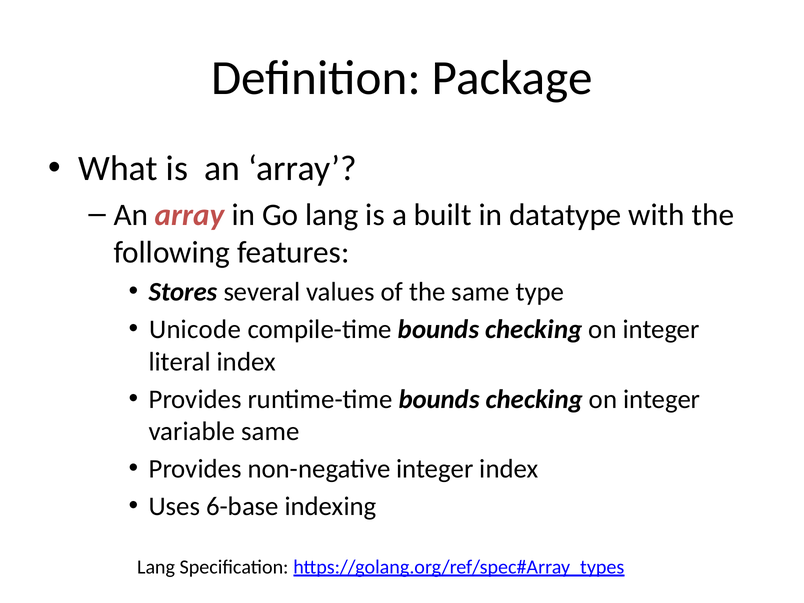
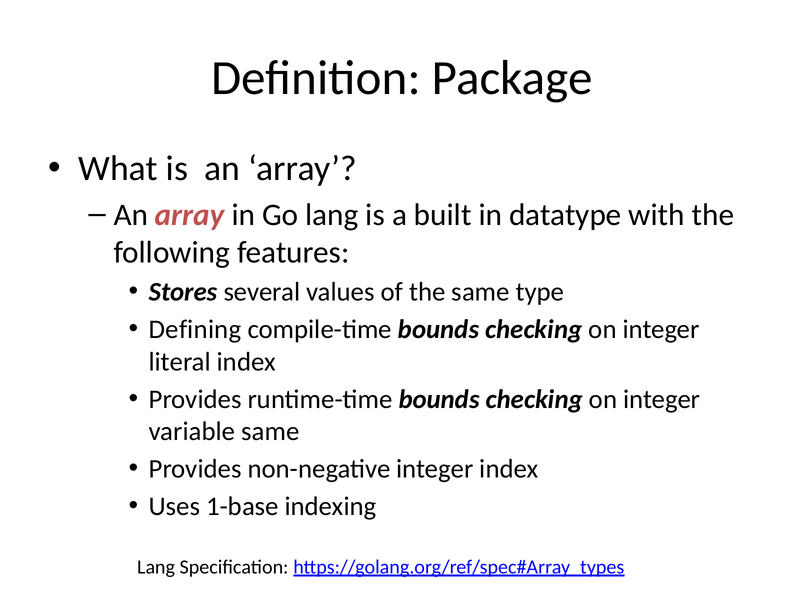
Unicode: Unicode -> Defining (195, 330)
6-base: 6-base -> 1-base (242, 506)
